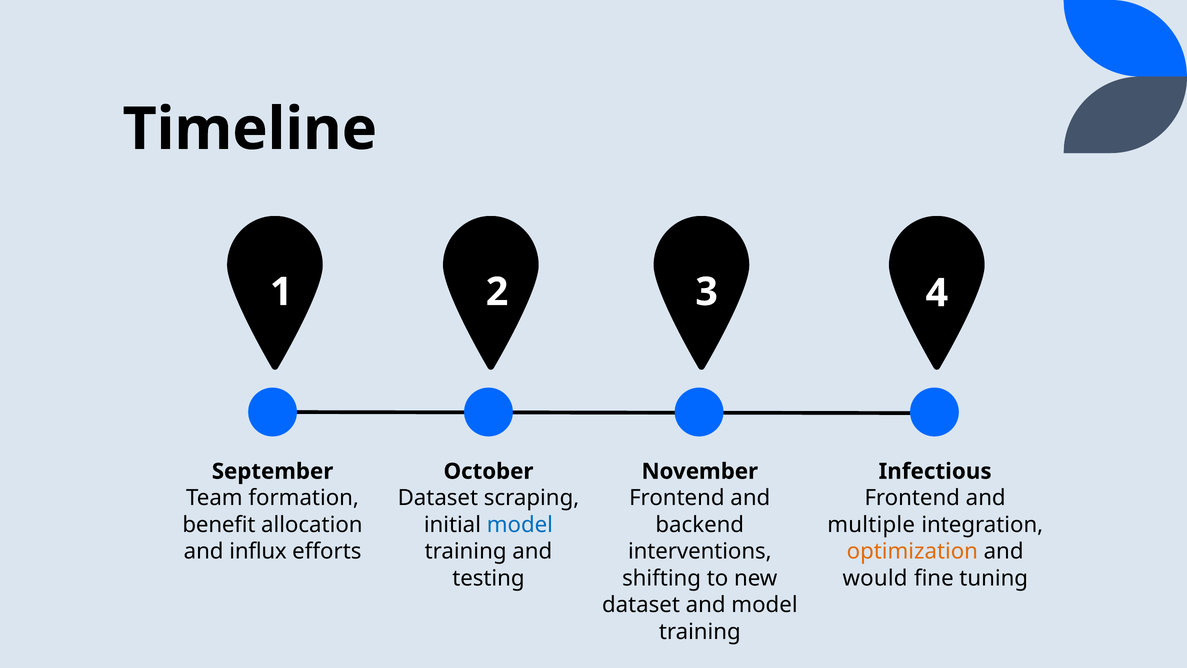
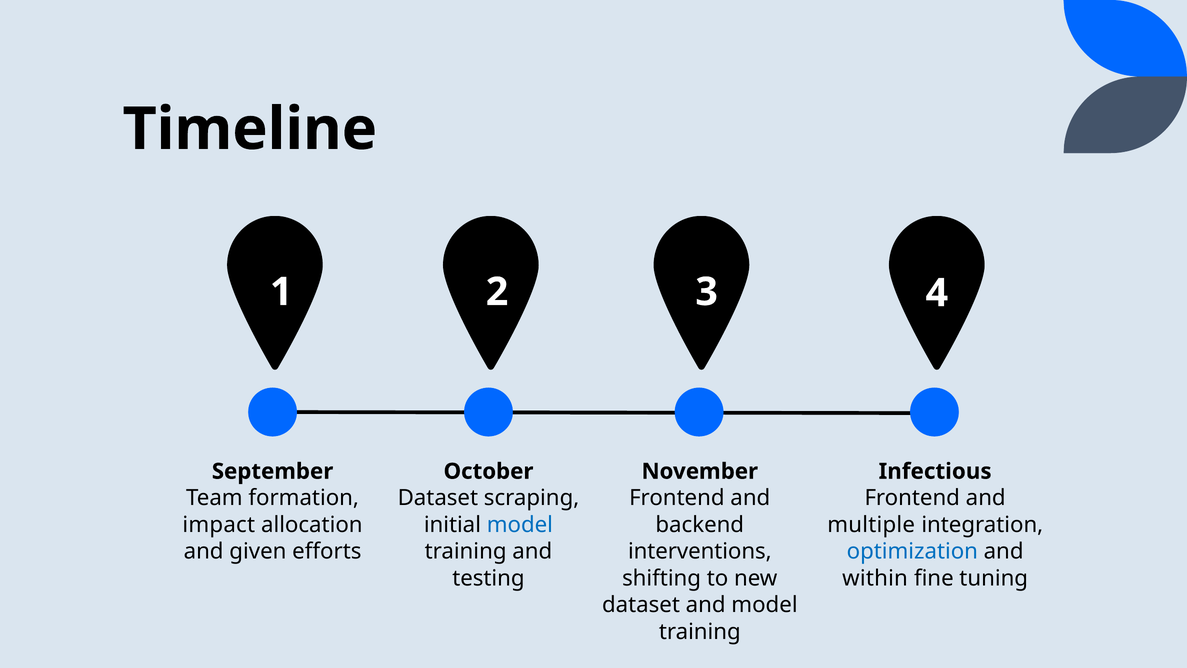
benefit: benefit -> impact (219, 525)
influx: influx -> given (258, 551)
optimization colour: orange -> blue (912, 551)
would: would -> within (875, 578)
